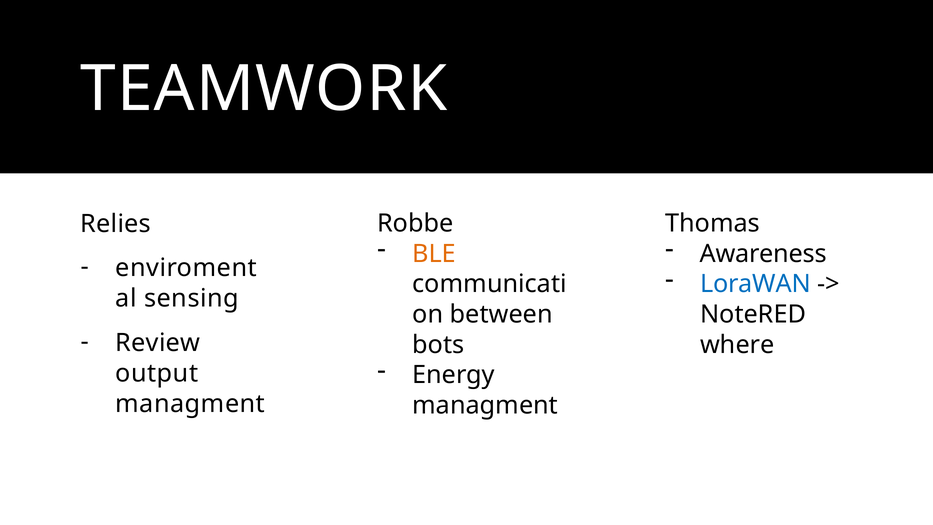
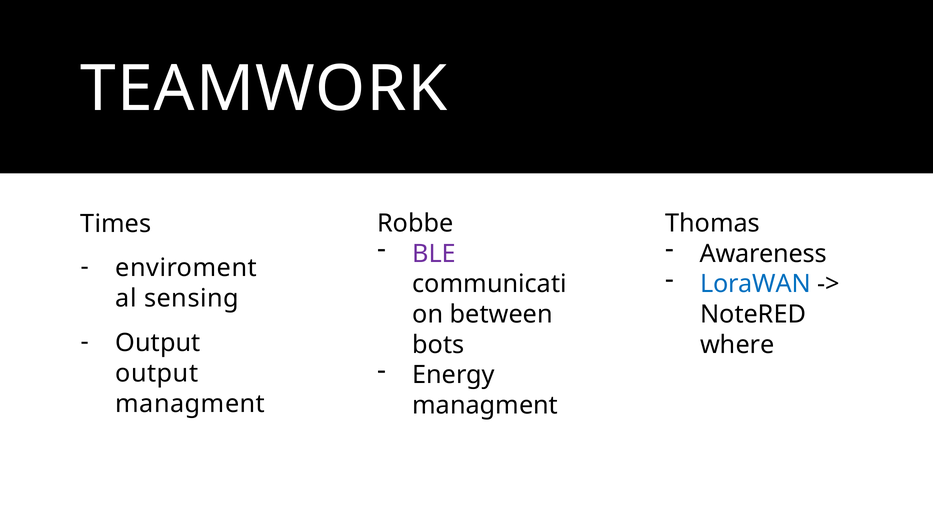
Relies: Relies -> Times (116, 224)
BLE colour: orange -> purple (434, 254)
Review: Review -> Output (158, 343)
